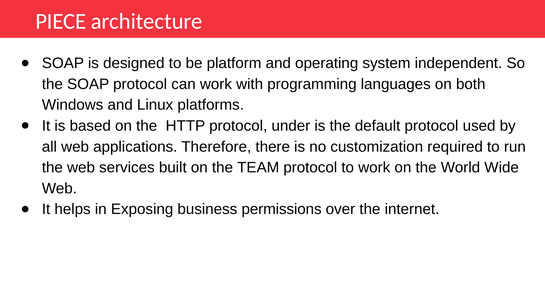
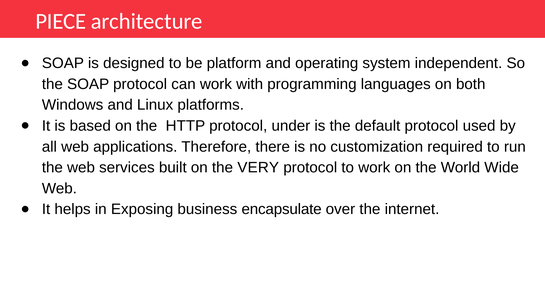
TEAM: TEAM -> VERY (258, 168)
permissions: permissions -> encapsulate (282, 210)
